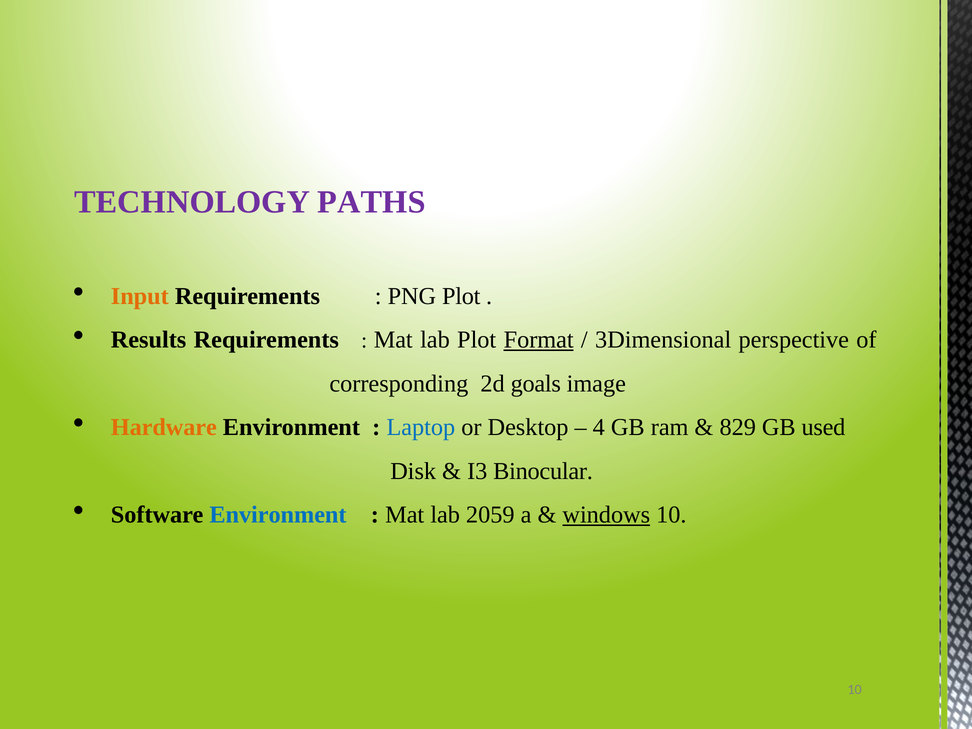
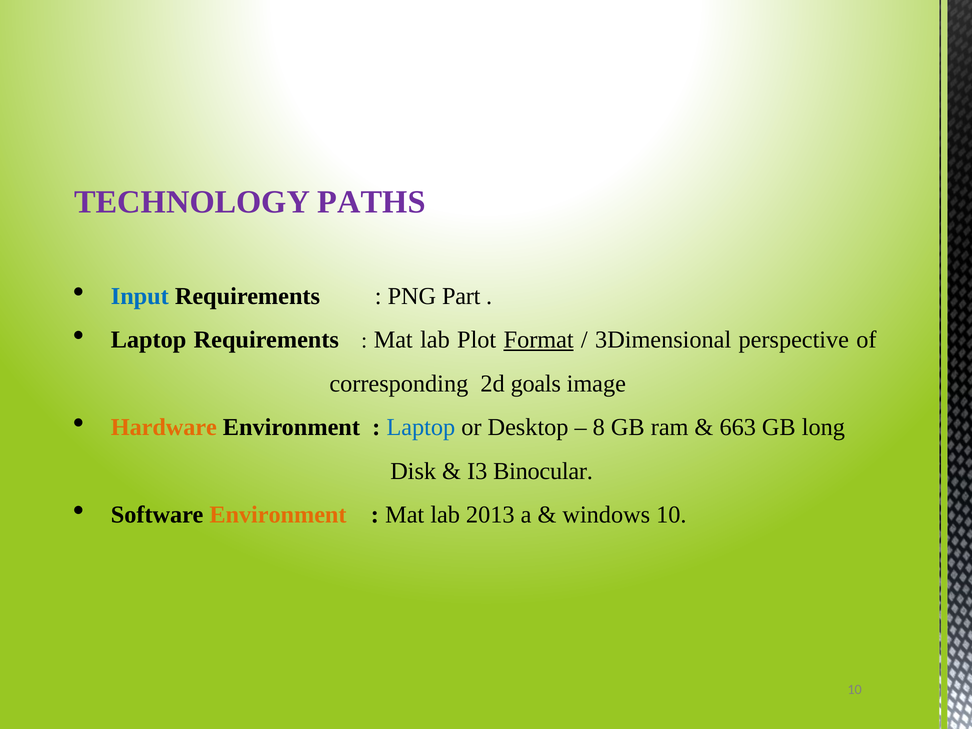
Input colour: orange -> blue (140, 296)
PNG Plot: Plot -> Part (461, 296)
Results: Results -> Laptop (149, 340)
4: 4 -> 8 (599, 427)
829: 829 -> 663 (738, 427)
used: used -> long (823, 427)
Environment colour: blue -> orange (278, 515)
2059: 2059 -> 2013 (490, 515)
windows underline: present -> none (606, 515)
